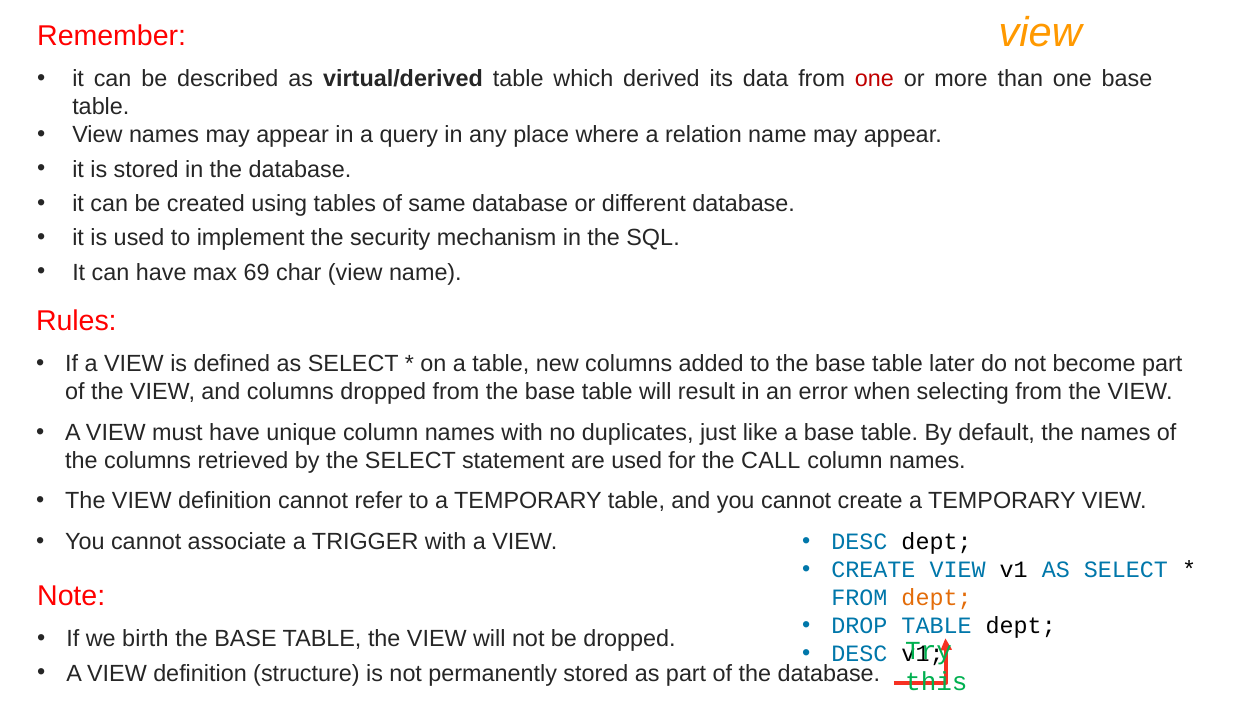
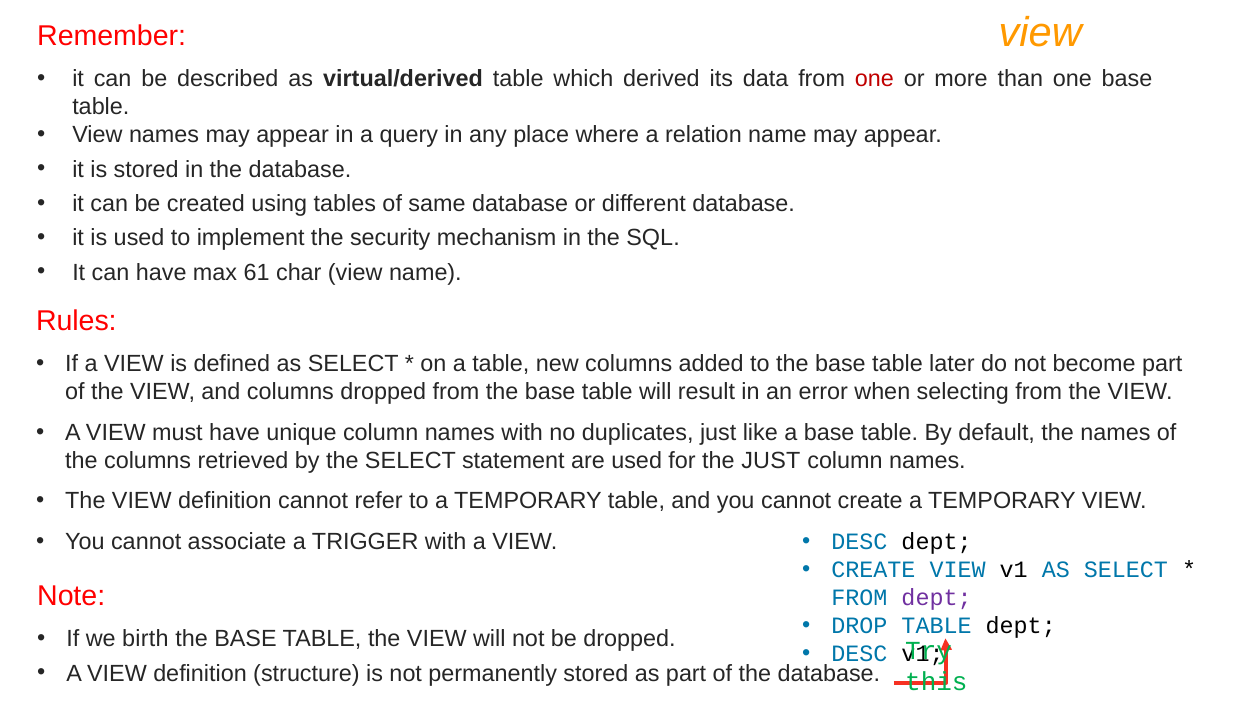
69: 69 -> 61 (257, 272)
the CALL: CALL -> JUST (771, 460)
dept colour: orange -> purple (937, 598)
